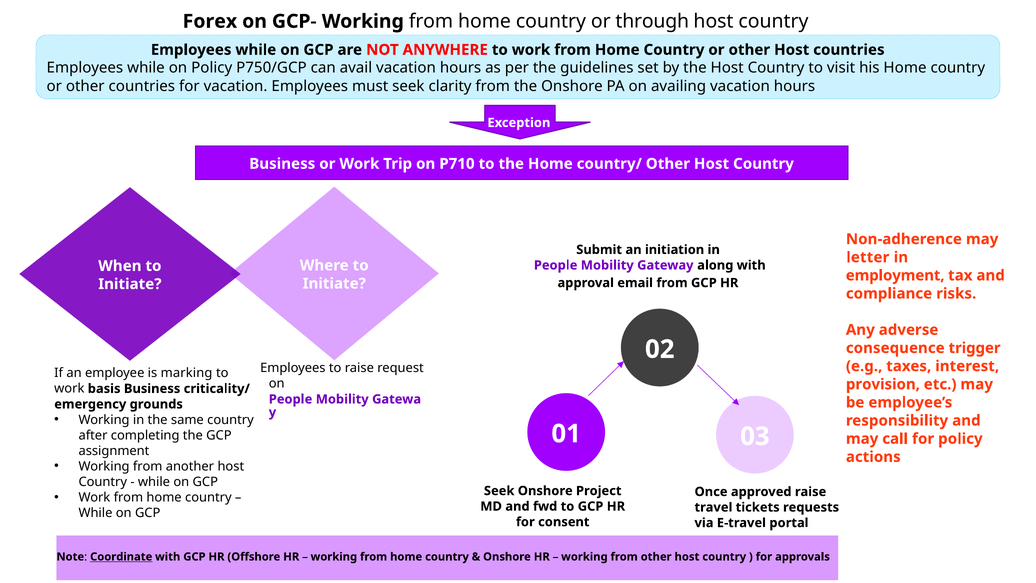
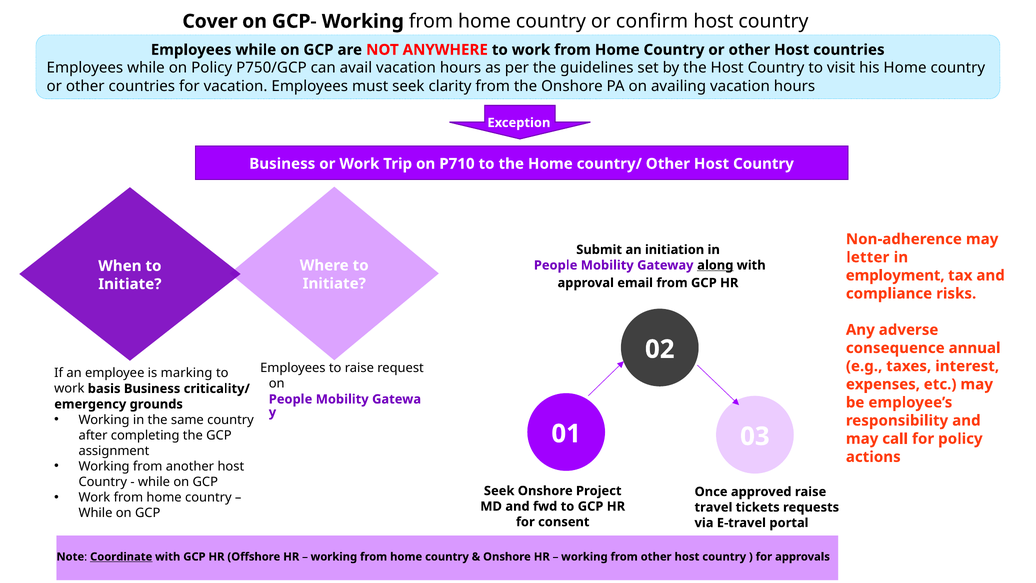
Forex: Forex -> Cover (210, 21)
through: through -> confirm (652, 21)
along underline: none -> present (715, 265)
trigger: trigger -> annual (975, 348)
provision: provision -> expenses (883, 384)
